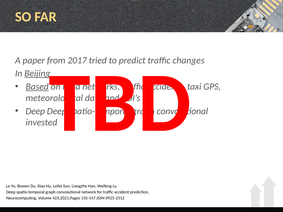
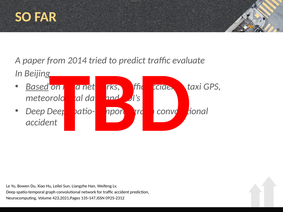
2017: 2017 -> 2014 (77, 60)
changes: changes -> evaluate (189, 60)
Beijing underline: present -> none (37, 74)
invested: invested -> accident (41, 123)
